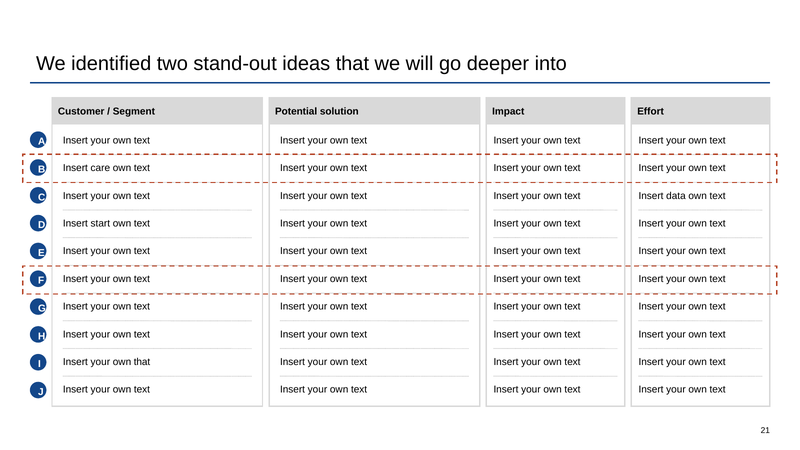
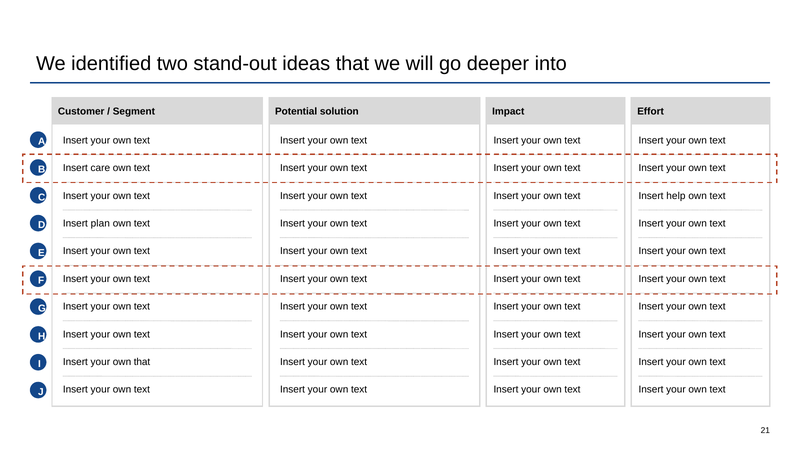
data: data -> help (676, 196)
start: start -> plan (100, 223)
